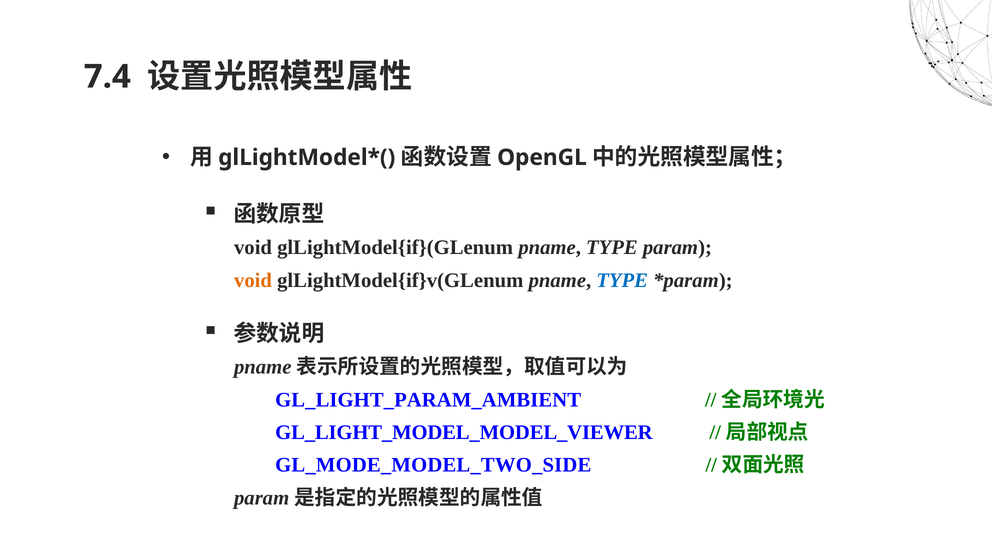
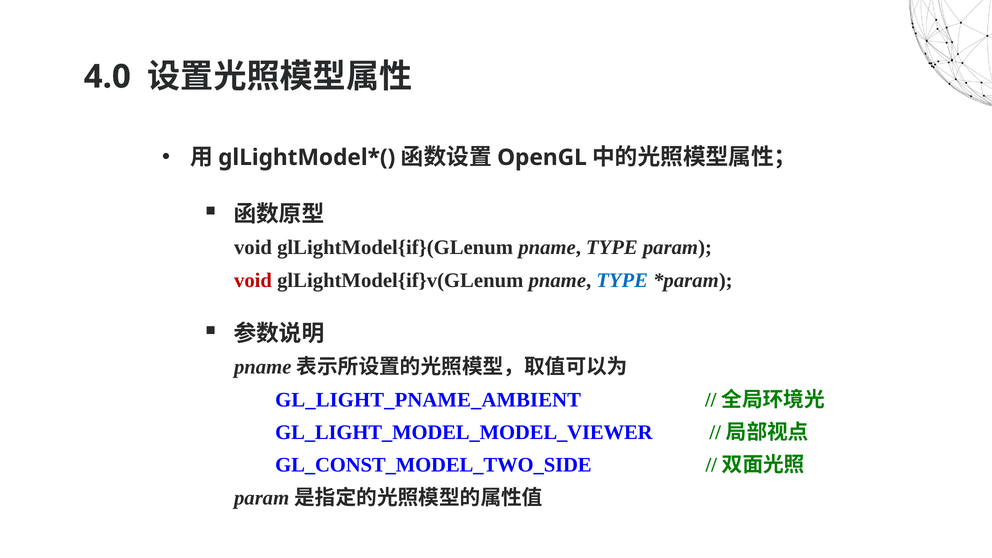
7.4: 7.4 -> 4.0 (107, 77)
void colour: orange -> red (253, 280)
GL_LIGHT_PARAM_AMBIENT: GL_LIGHT_PARAM_AMBIENT -> GL_LIGHT_PNAME_AMBIENT (428, 400)
GL_MODE_MODEL_TWO_SIDE: GL_MODE_MODEL_TWO_SIDE -> GL_CONST_MODEL_TWO_SIDE (433, 465)
